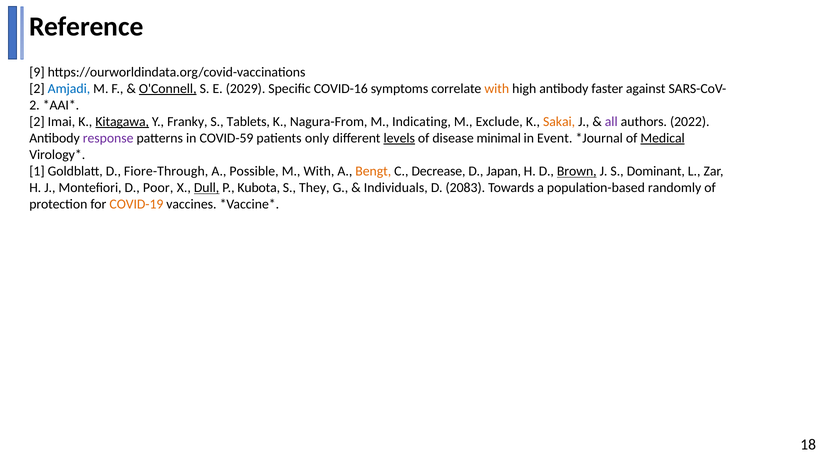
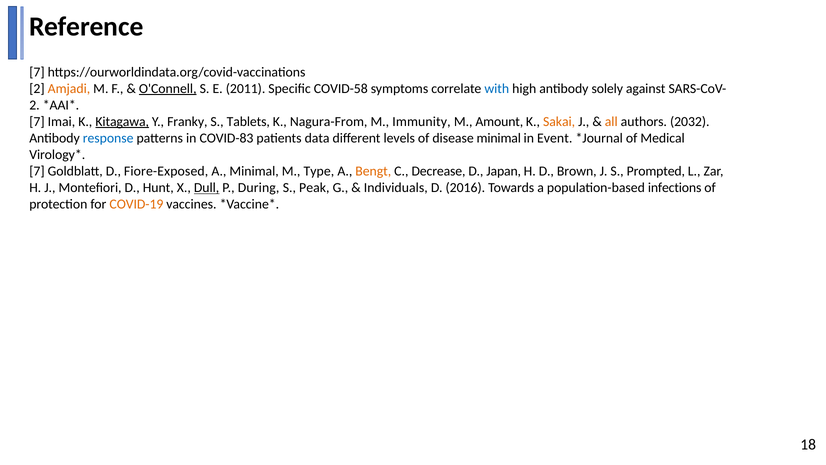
9: 9 -> 7 (37, 72)
Amjadi colour: blue -> orange (69, 89)
2029: 2029 -> 2011 (246, 89)
COVID-16: COVID-16 -> COVID-58 (341, 89)
with colour: orange -> blue (497, 89)
faster: faster -> solely (607, 89)
2: 2 -> 7 (37, 122)
Indicating: Indicating -> Immunity (421, 122)
Exclude: Exclude -> Amount (499, 122)
all colour: purple -> orange (611, 122)
2022: 2022 -> 2032 (690, 122)
response colour: purple -> blue (108, 138)
COVID-59: COVID-59 -> COVID-83 (226, 138)
only: only -> data (317, 138)
levels underline: present -> none (399, 138)
Medical underline: present -> none (663, 138)
1: 1 -> 7 (37, 171)
Fiore-Through: Fiore-Through -> Fiore-Exposed (166, 171)
A Possible: Possible -> Minimal (254, 171)
M With: With -> Type (319, 171)
Brown underline: present -> none (577, 171)
Dominant: Dominant -> Prompted (656, 171)
Poor: Poor -> Hunt (158, 188)
Kubota: Kubota -> During (259, 188)
They: They -> Peak (314, 188)
2083: 2083 -> 2016 (465, 188)
randomly: randomly -> infections (675, 188)
